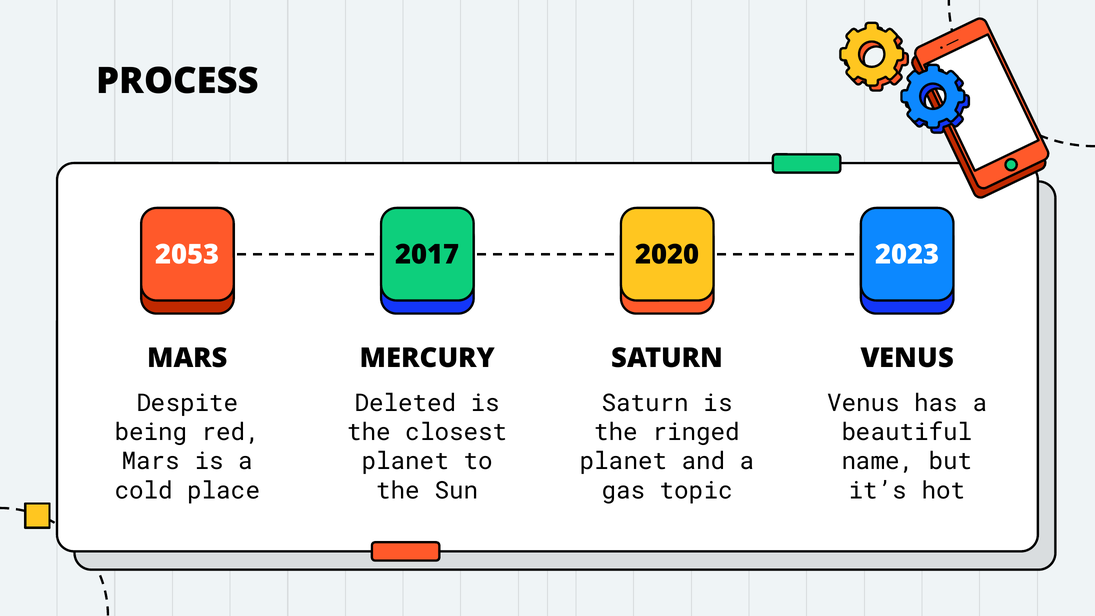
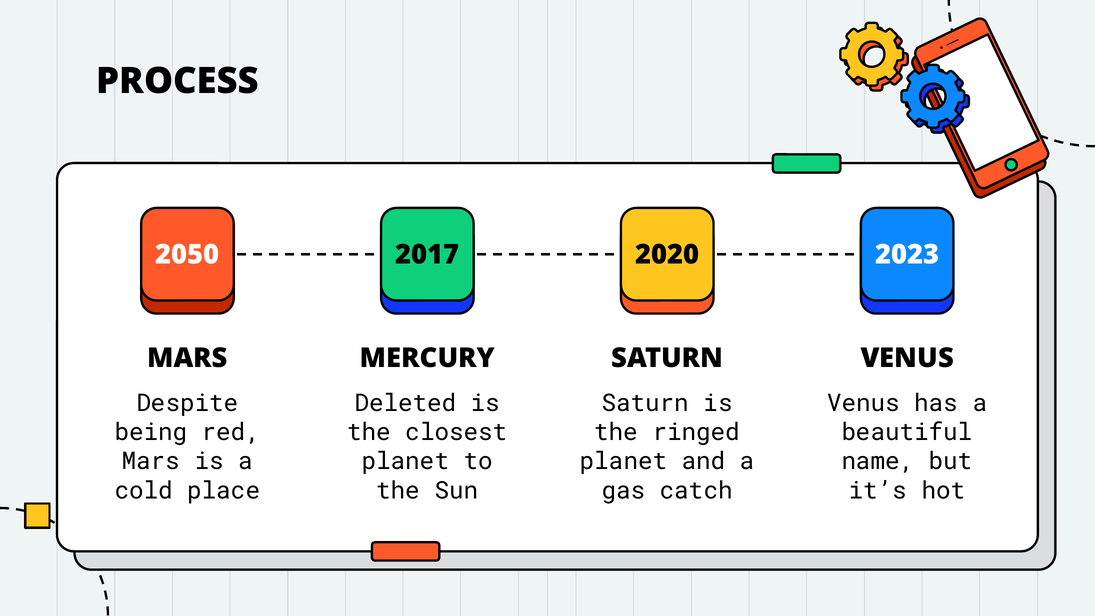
2053: 2053 -> 2050 (187, 255)
topic: topic -> catch (696, 491)
